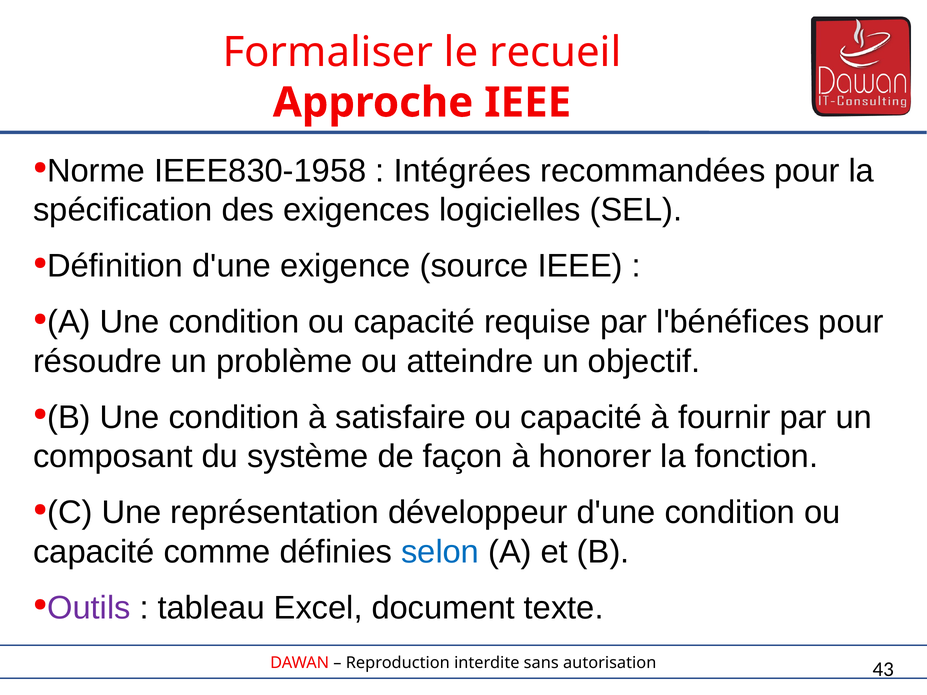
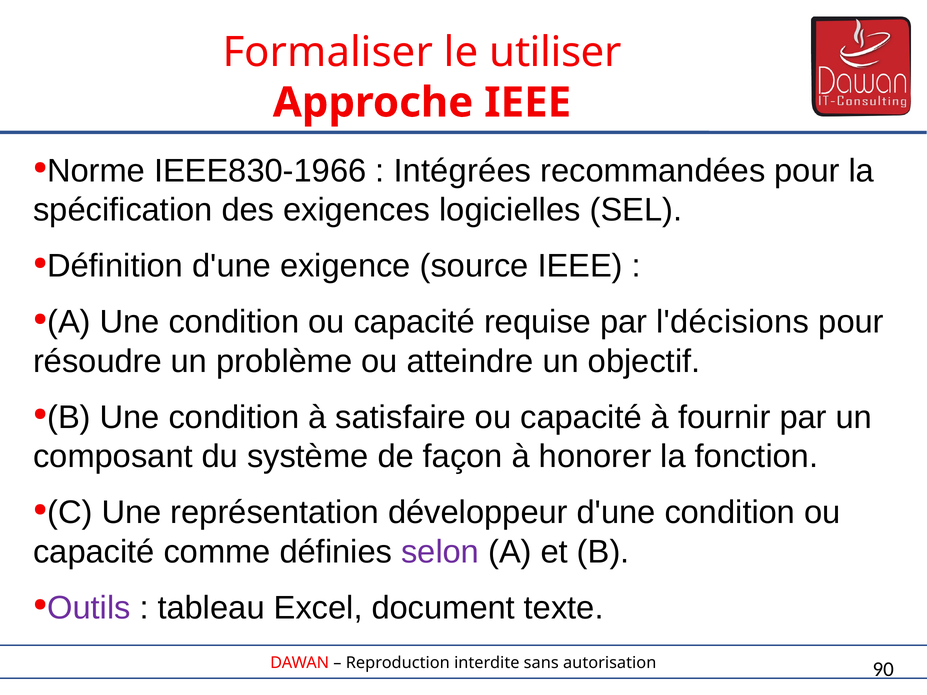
recueil: recueil -> utiliser (556, 52)
IEEE830-1958: IEEE830-1958 -> IEEE830-1966 (260, 171)
l'bénéfices: l'bénéfices -> l'décisions (733, 322)
selon colour: blue -> purple (440, 552)
43: 43 -> 90 (883, 670)
